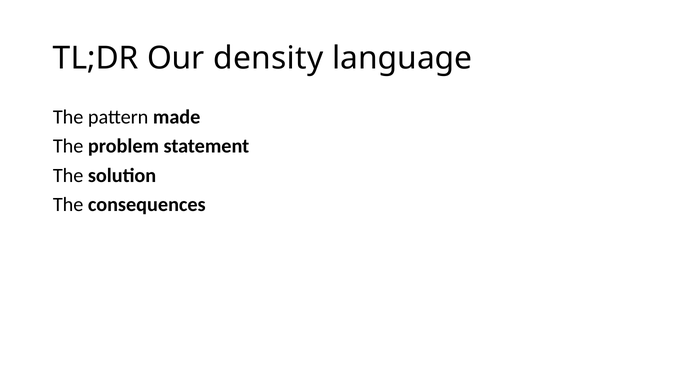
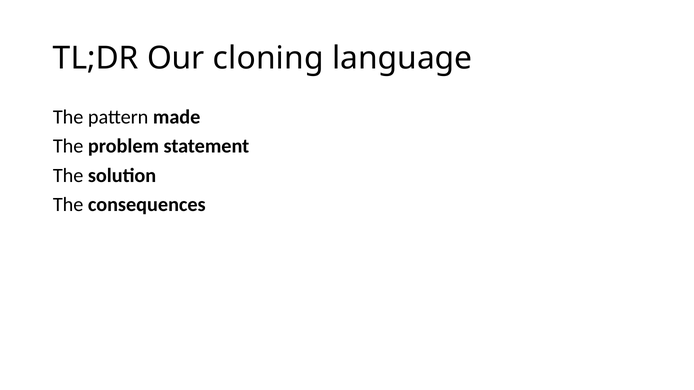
density: density -> cloning (268, 58)
